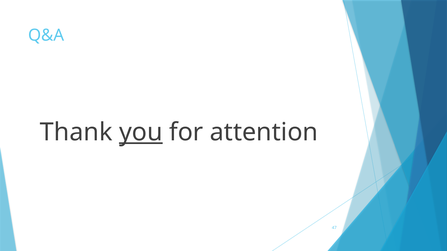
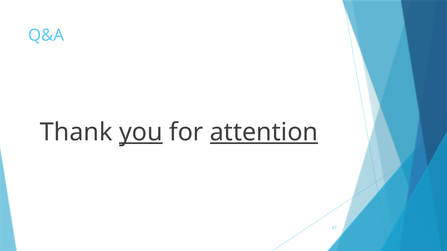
attention underline: none -> present (264, 133)
